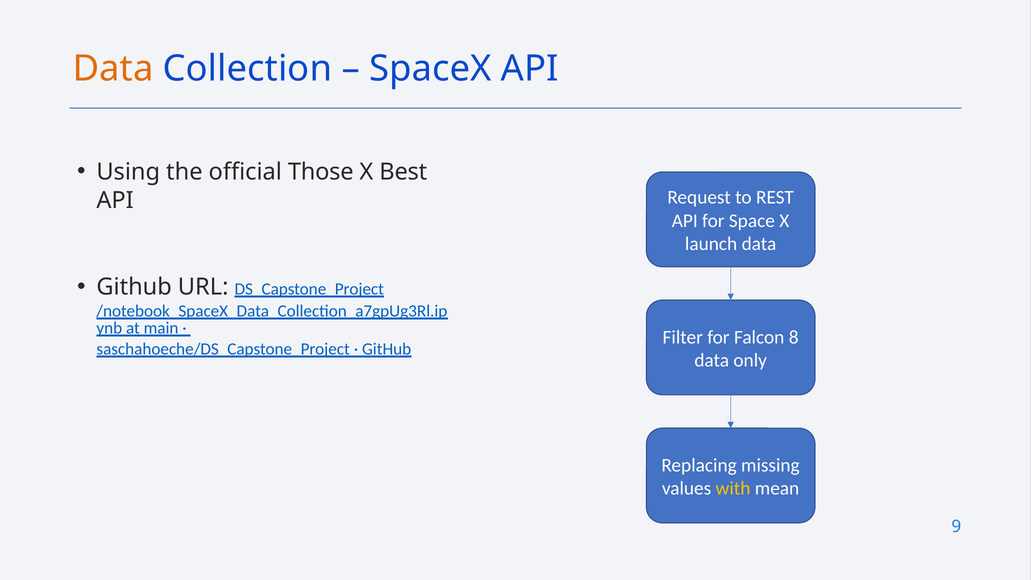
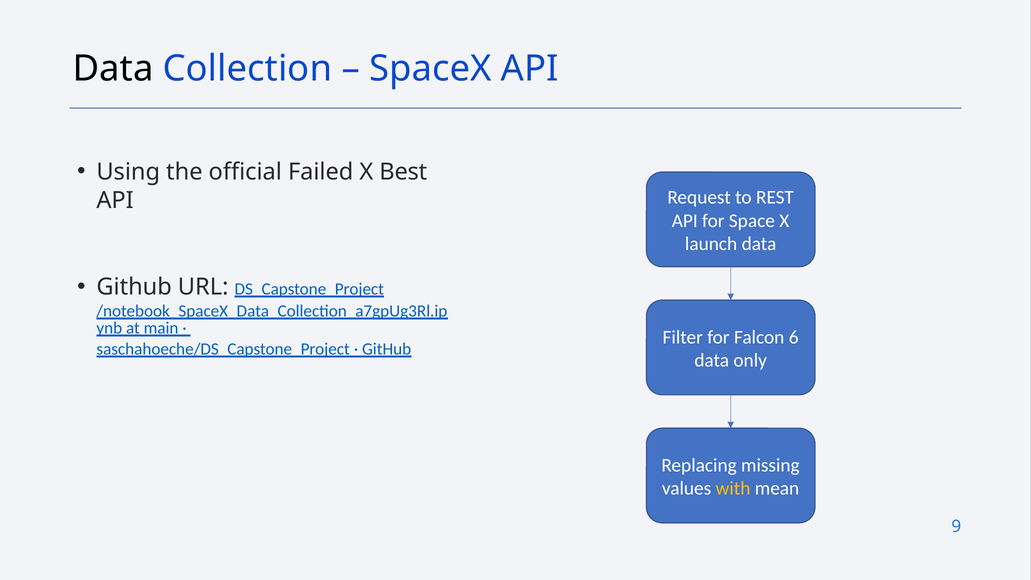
Data colour: orange -> black (113, 69)
Those: Those -> Failed (321, 172)
8: 8 -> 6 (794, 337)
